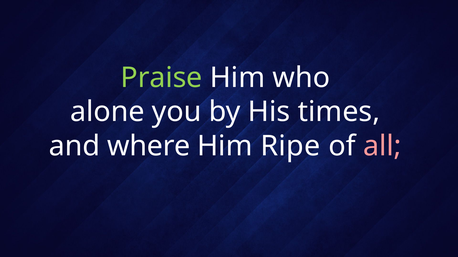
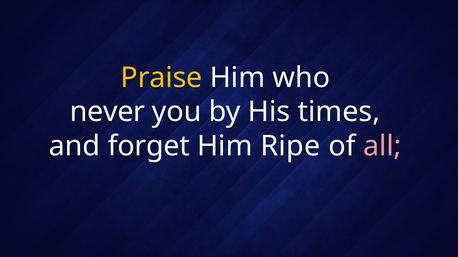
Praise colour: light green -> yellow (161, 78)
alone: alone -> never (108, 112)
where: where -> forget (149, 146)
